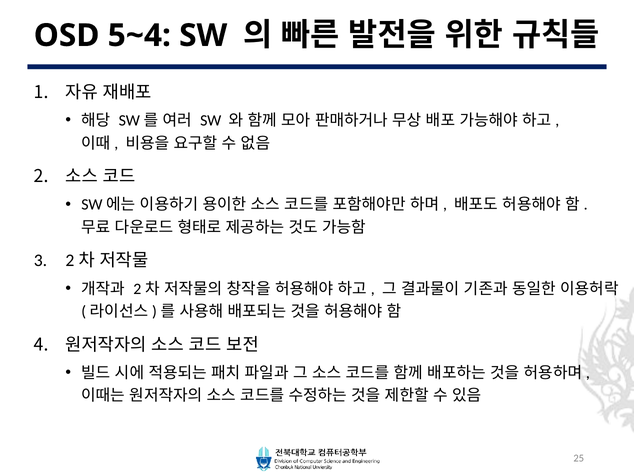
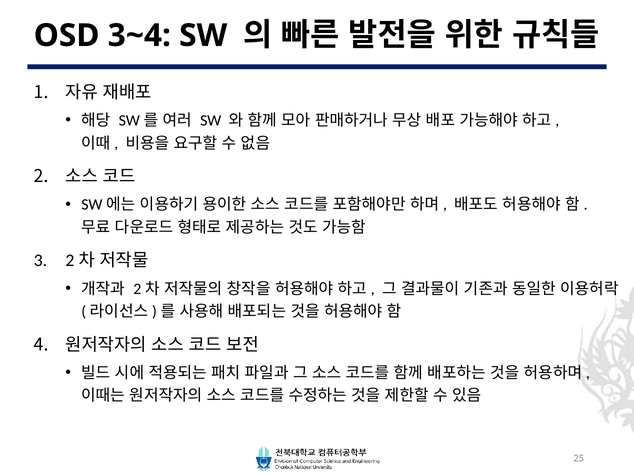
5~4: 5~4 -> 3~4 (139, 36)
